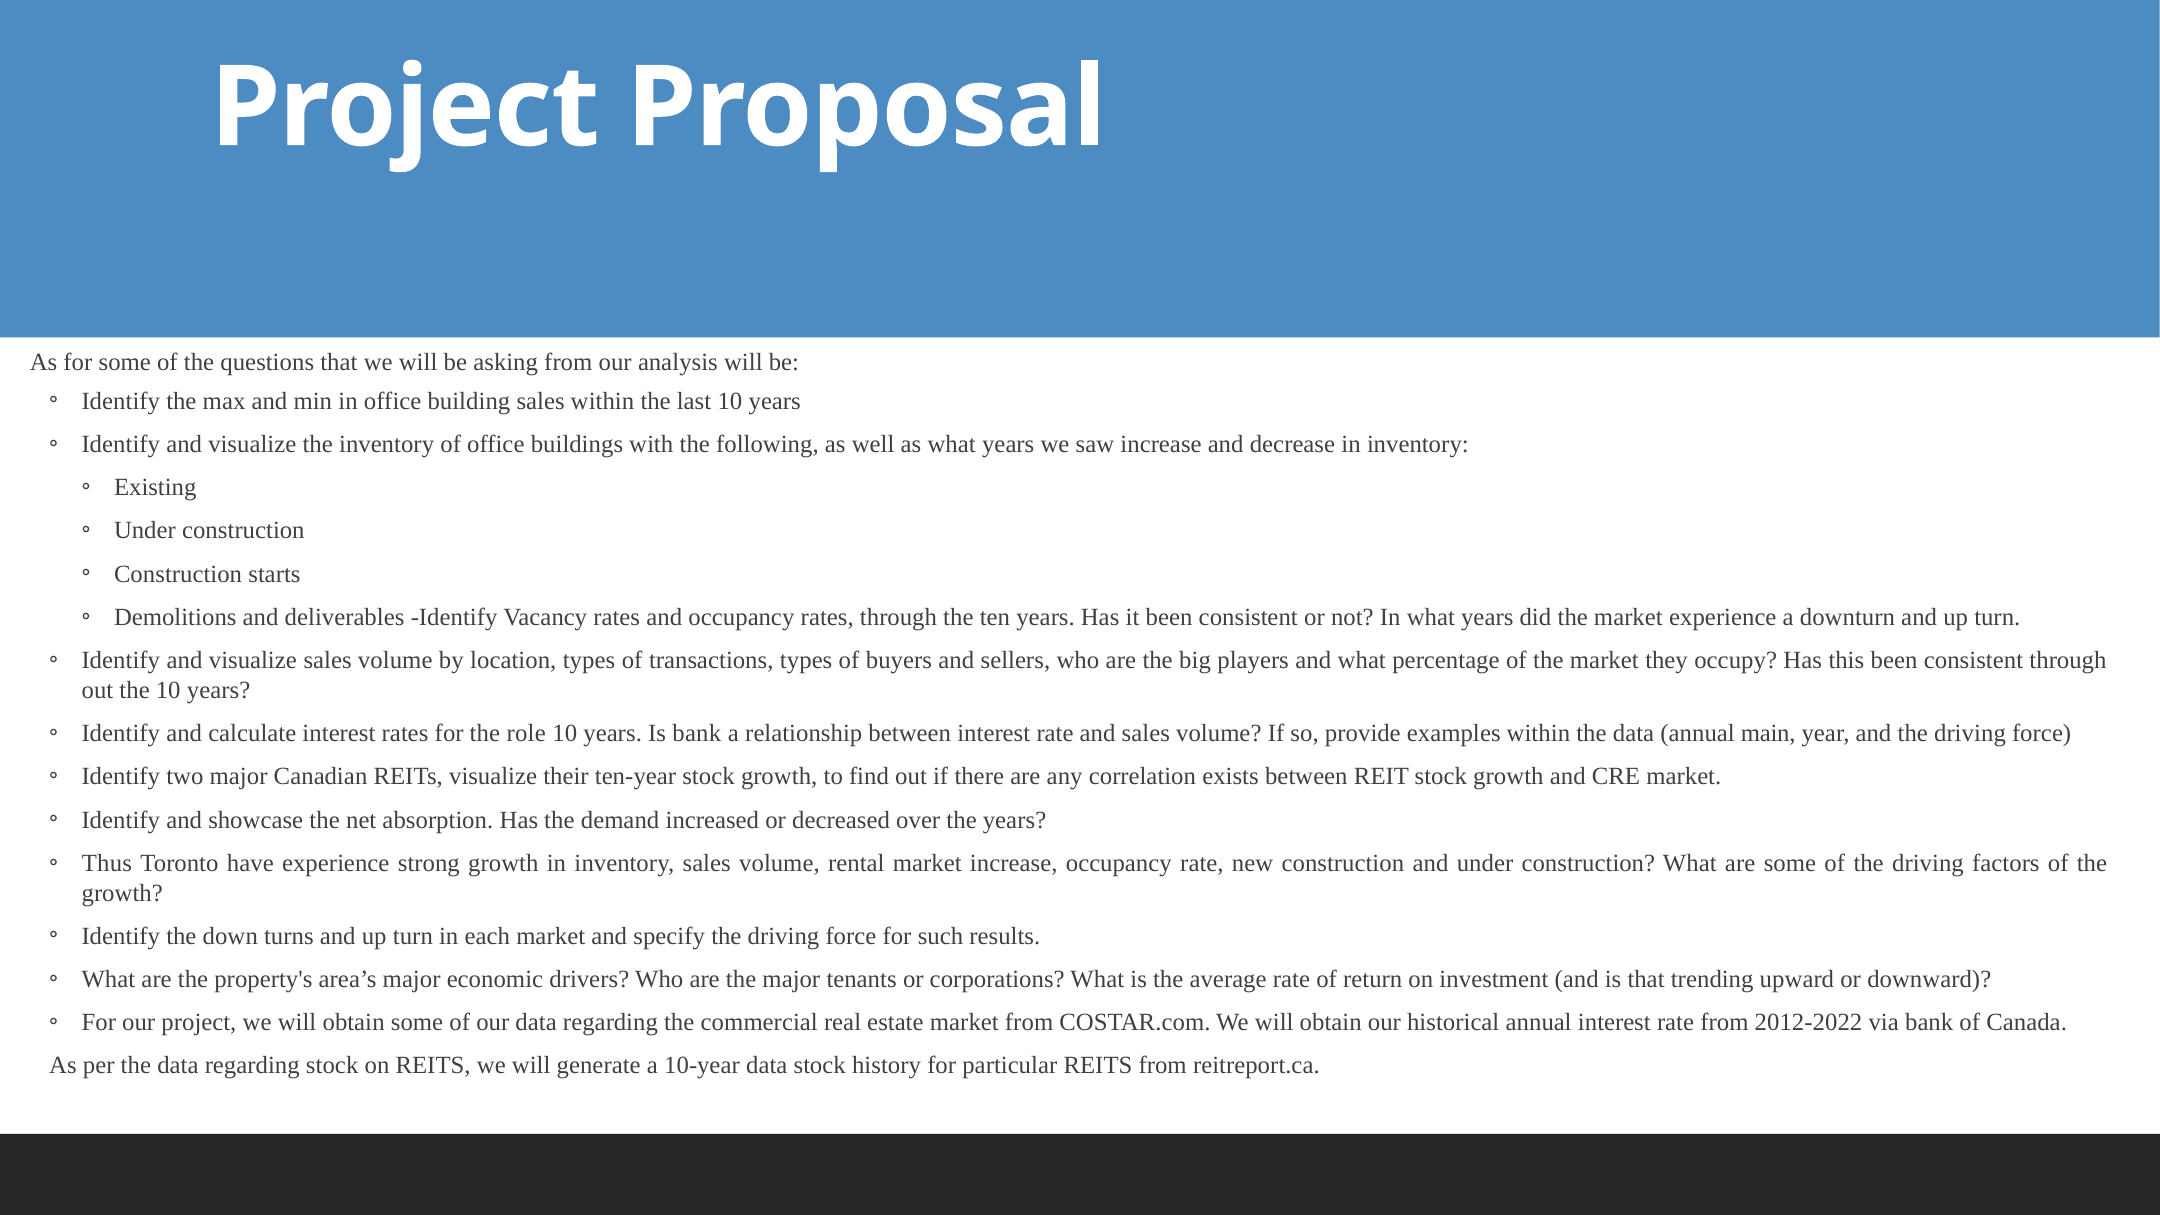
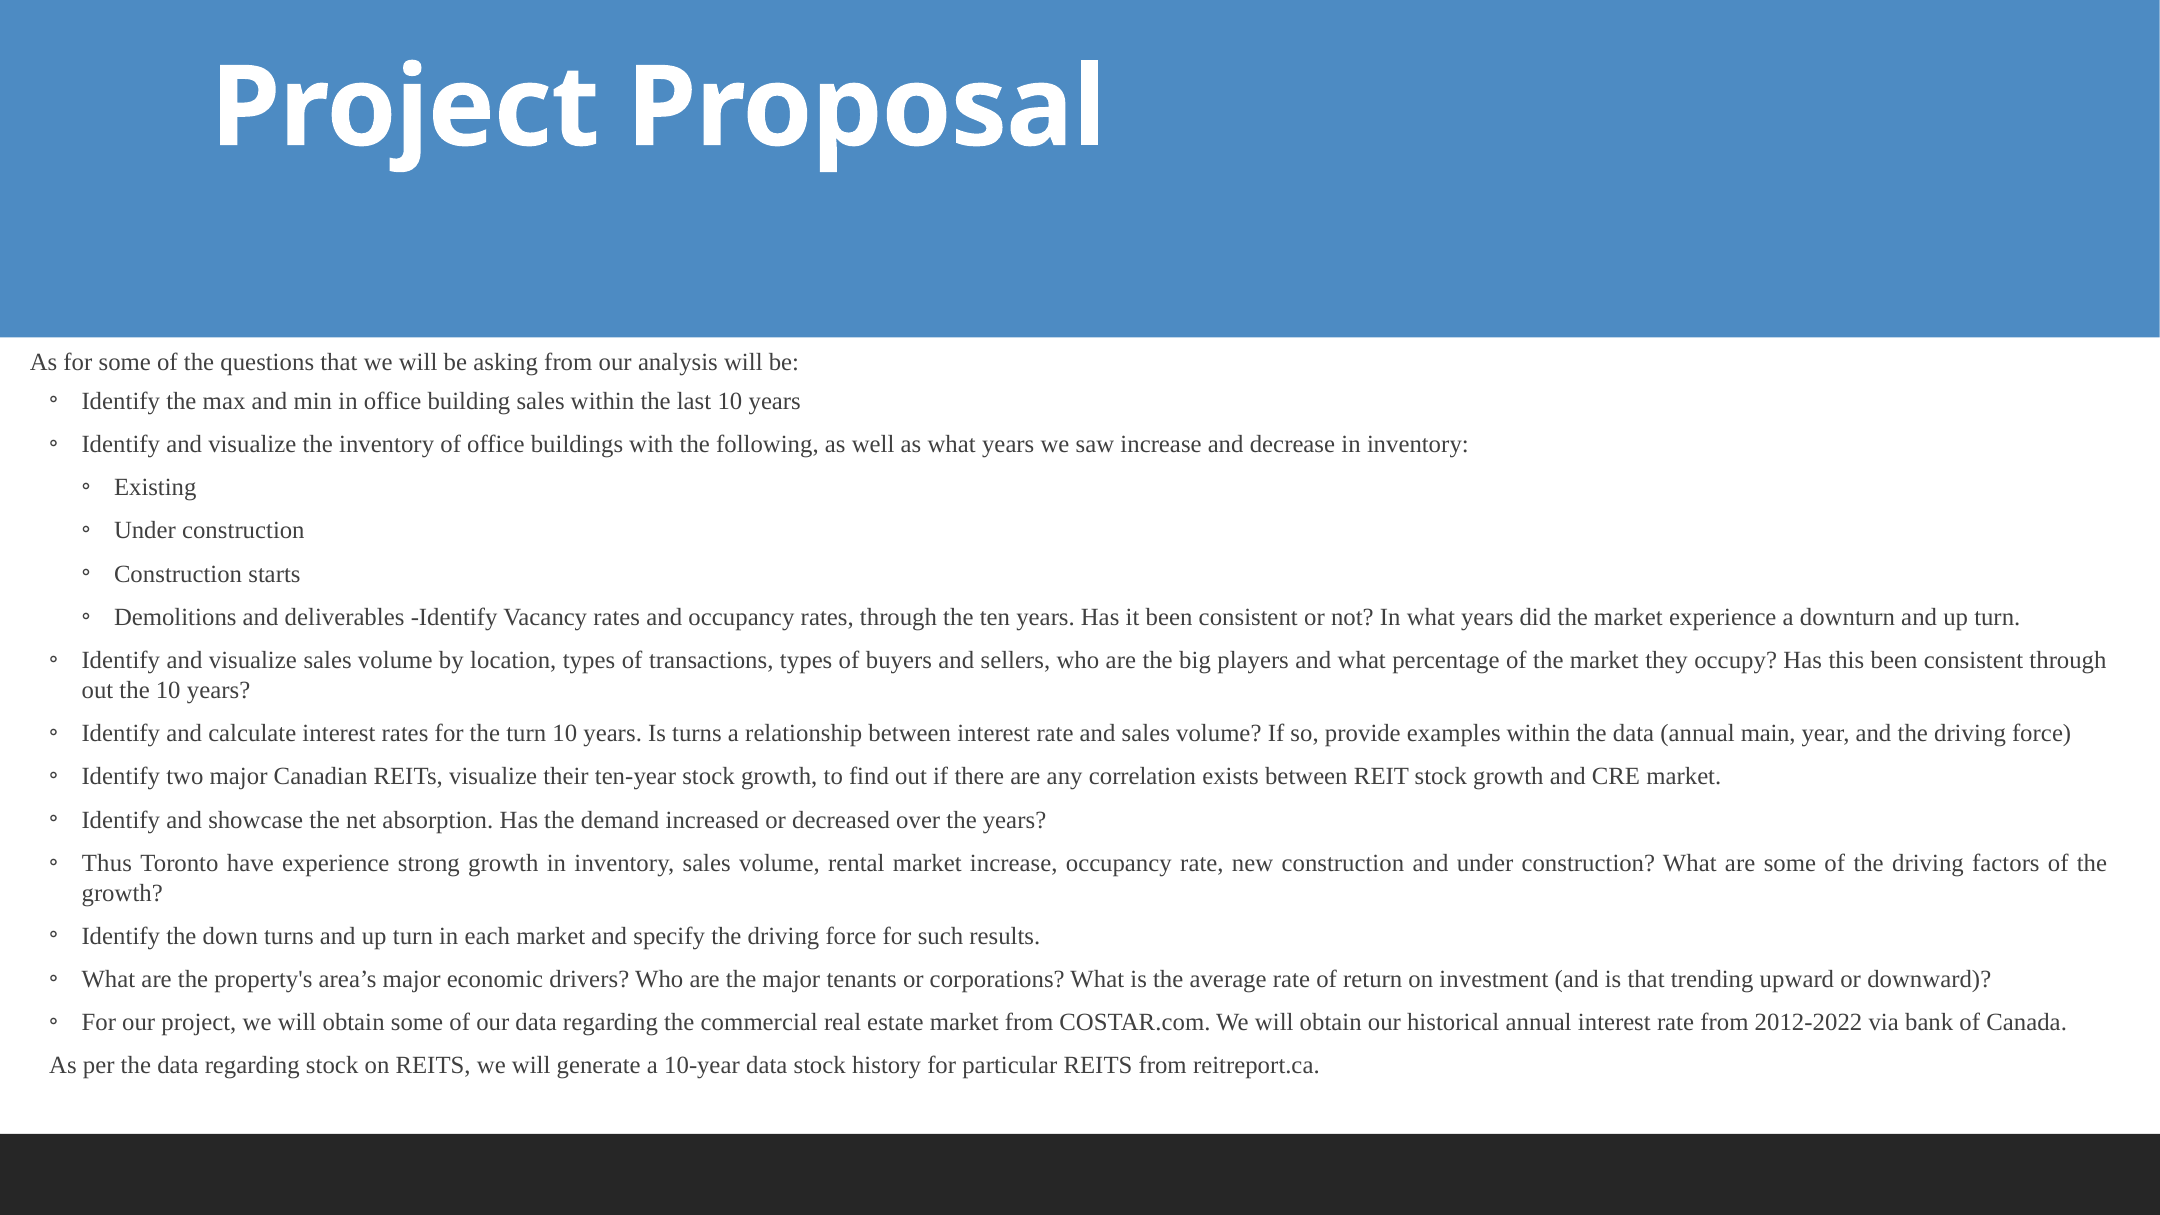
the role: role -> turn (526, 733)
Is bank: bank -> turns (697, 733)
